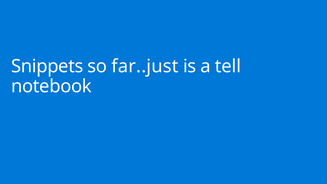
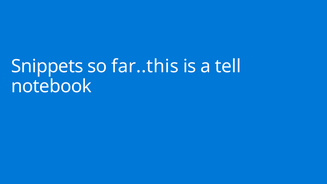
far..just: far..just -> far..this (145, 66)
